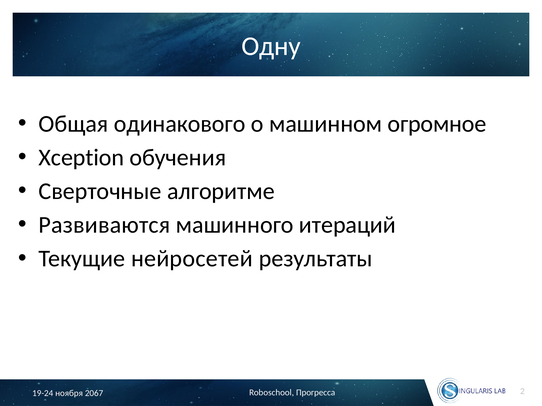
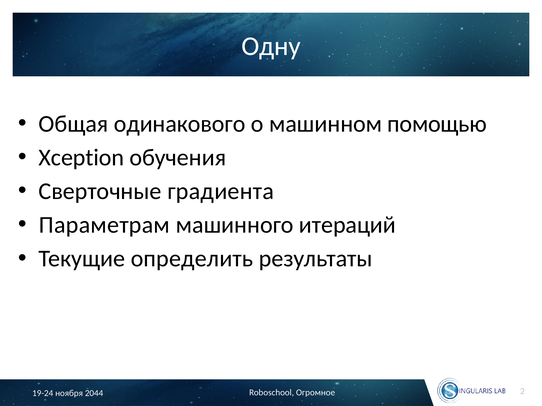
огромное: огромное -> помощью (437, 124)
алгоритме: алгоритме -> градиента (221, 191)
Развиваются: Развиваются -> Параметрам (104, 225)
нейросетей: нейросетей -> определить (192, 259)
2067: 2067 -> 2044 (94, 394)
Прогресса: Прогресса -> Огромное (316, 393)
